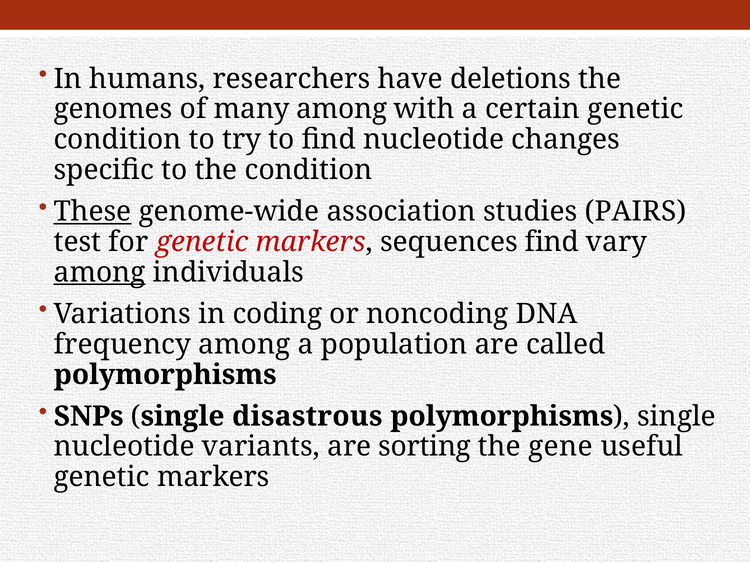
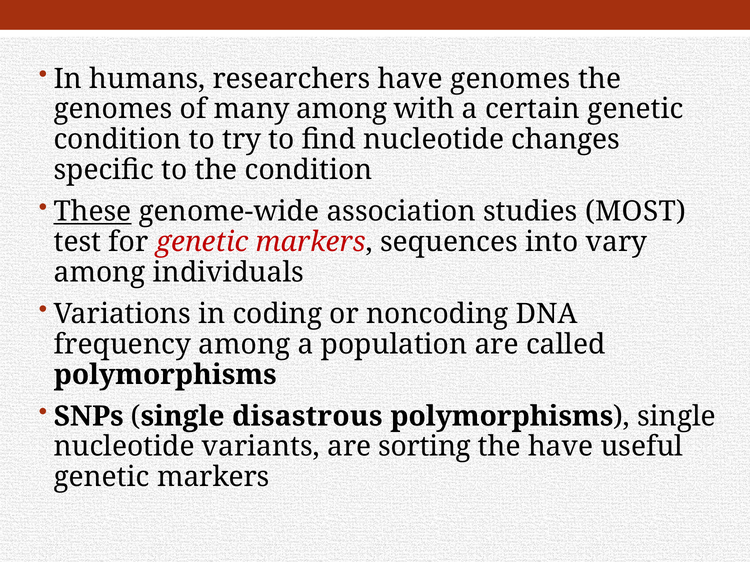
have deletions: deletions -> genomes (510, 79)
PAIRS: PAIRS -> MOST (636, 212)
sequences find: find -> into (552, 242)
among underline: present -> none (100, 273)
the gene: gene -> have (561, 447)
